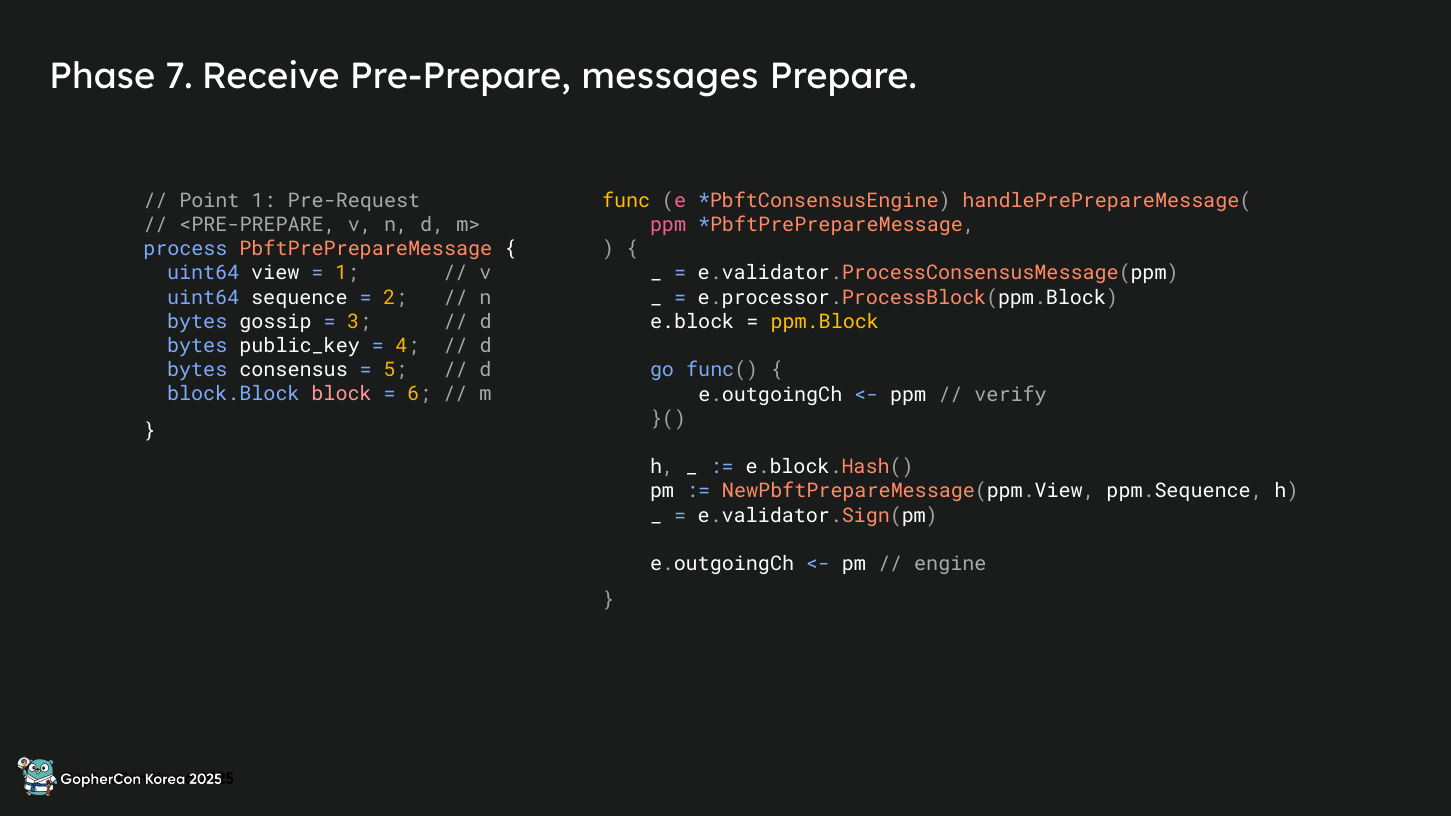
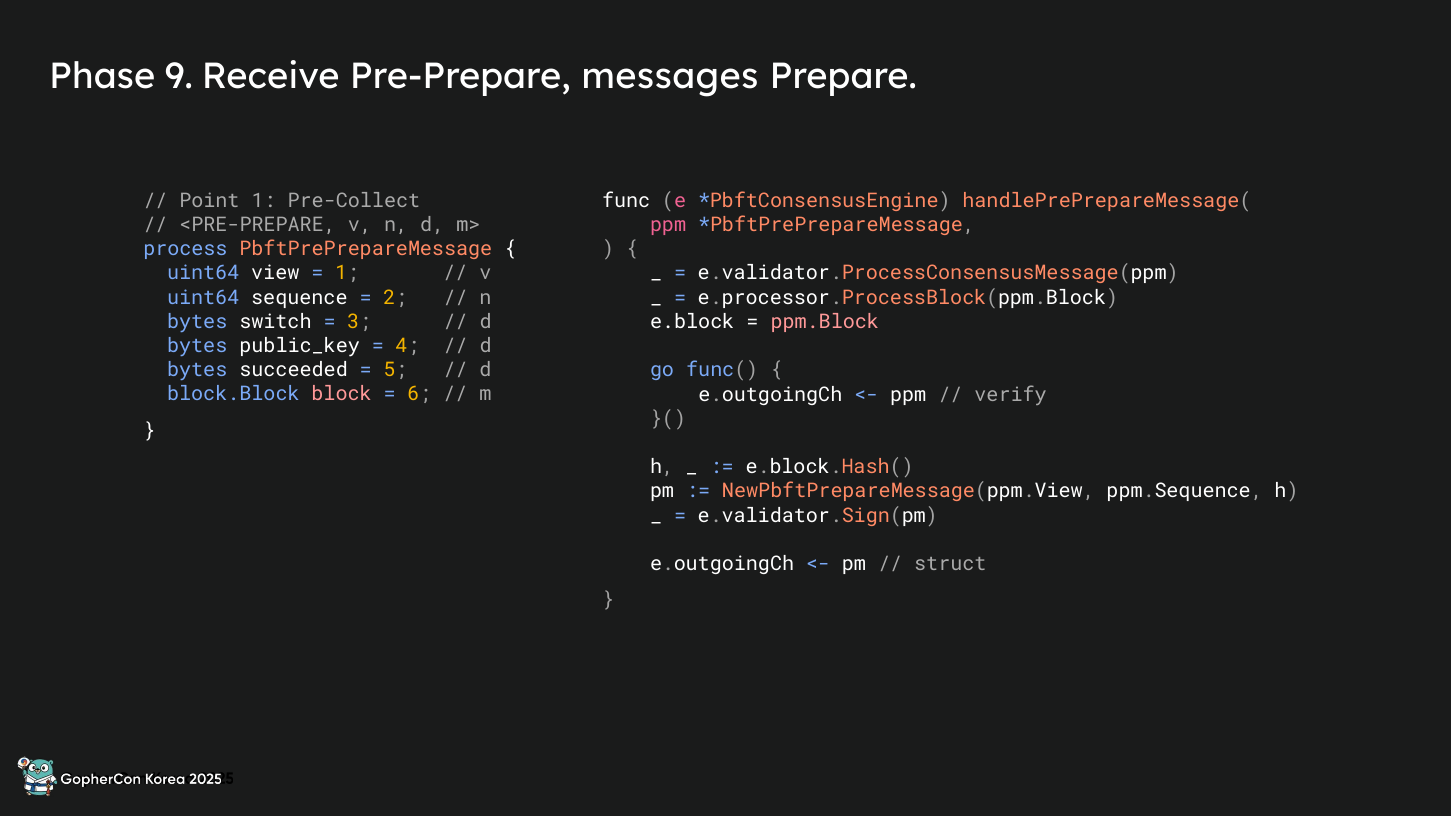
7: 7 -> 9 (179, 76)
Pre-Request: Pre-Request -> Pre-Collect (354, 201)
func colour: yellow -> white (626, 201)
gossip: gossip -> switch (275, 322)
ppm.Block colour: yellow -> pink (825, 322)
consensus: consensus -> succeeded (294, 370)
engine: engine -> struct (950, 564)
